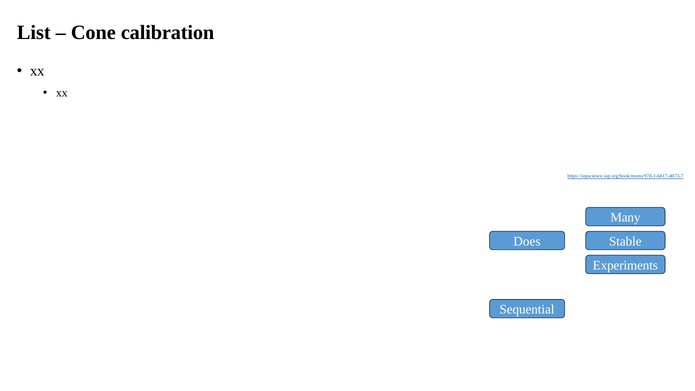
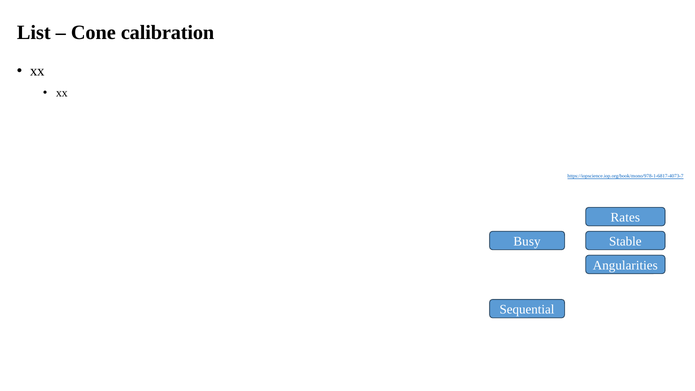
Many: Many -> Rates (625, 217)
Does: Does -> Busy (527, 241)
Experiments: Experiments -> Angularities (625, 265)
